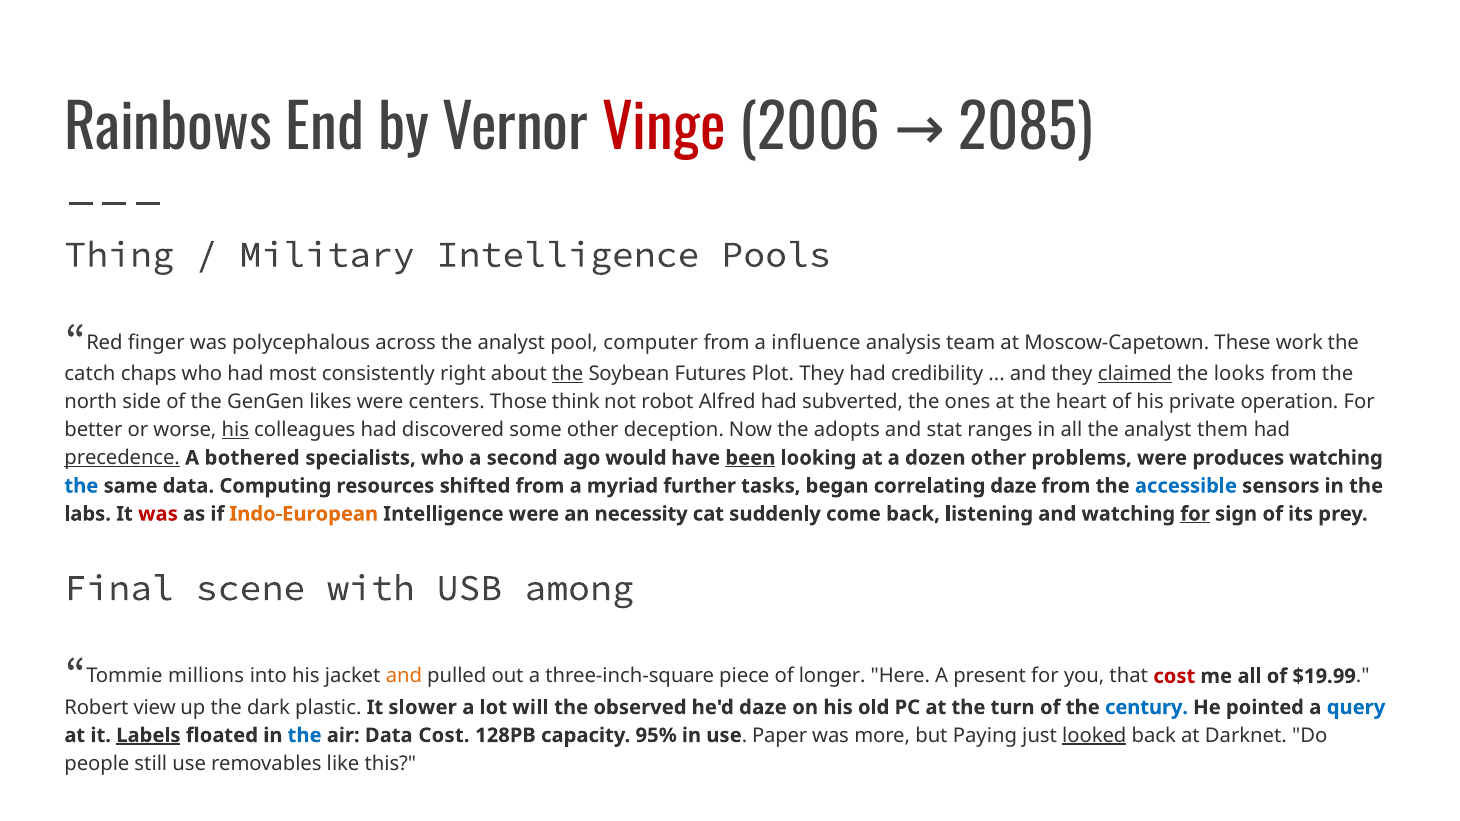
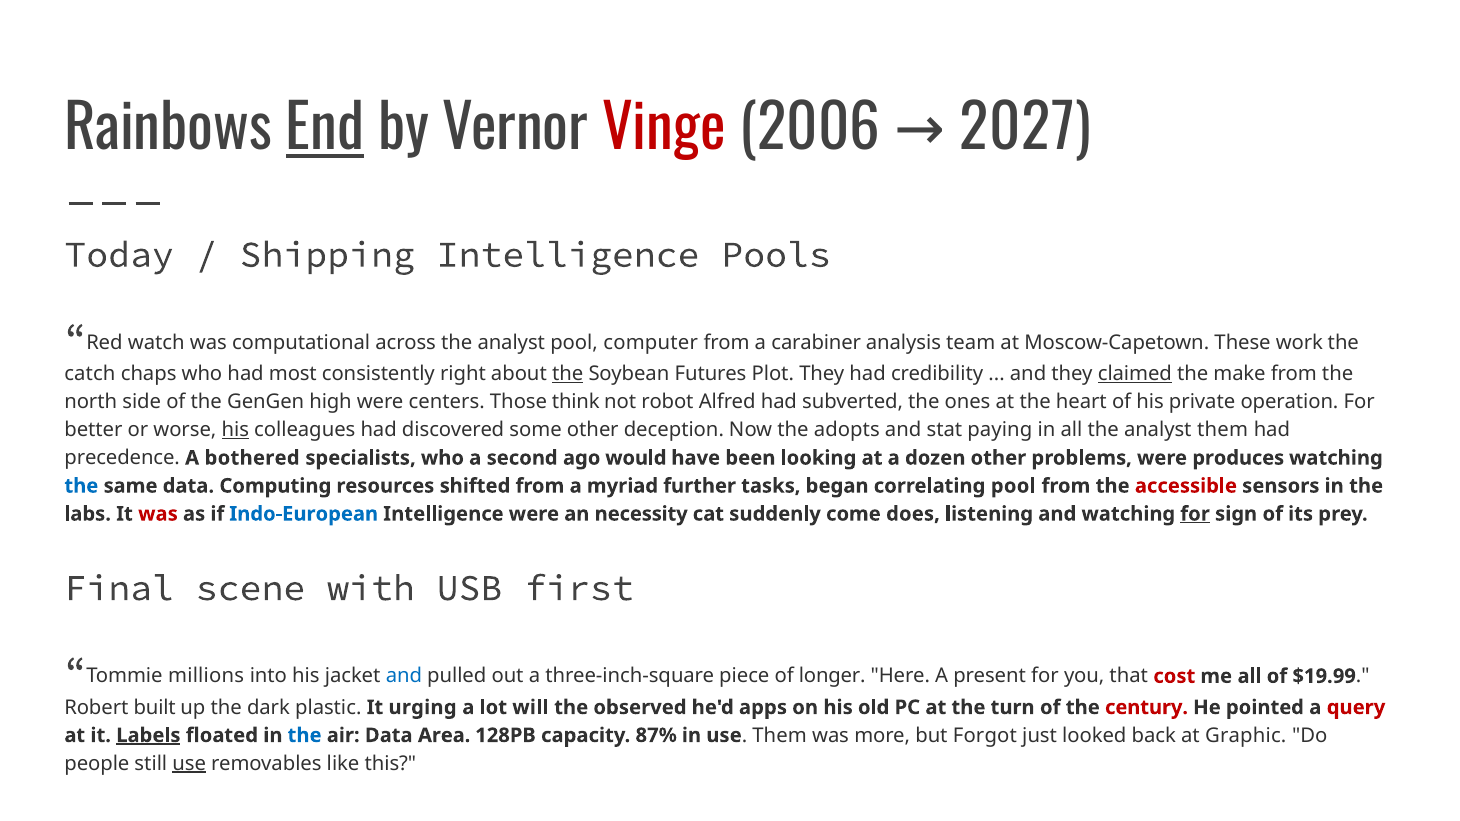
End underline: none -> present (325, 130)
2085: 2085 -> 2027 (1026, 130)
Thing: Thing -> Today (119, 255)
Military: Military -> Shipping (327, 255)
finger: finger -> watch (156, 343)
polycephalous: polycephalous -> computational (301, 343)
influence: influence -> carabiner (816, 343)
looks: looks -> make (1240, 374)
likes: likes -> high (331, 402)
ranges: ranges -> paying (1000, 430)
precedence underline: present -> none (122, 458)
been underline: present -> none (750, 458)
correlating daze: daze -> pool (1013, 486)
accessible colour: blue -> red (1186, 486)
Indo-European colour: orange -> blue (304, 514)
come back: back -> does (913, 514)
among: among -> first (579, 588)
and colour: orange -> blue (404, 676)
view: view -> built (155, 708)
slower: slower -> urging (423, 708)
he'd daze: daze -> apps (763, 708)
century colour: blue -> red (1146, 708)
query colour: blue -> red (1356, 708)
Data Cost: Cost -> Area (444, 736)
95%: 95% -> 87% (656, 736)
use Paper: Paper -> Them (780, 736)
Paying: Paying -> Forgot (985, 736)
looked underline: present -> none (1094, 736)
Darknet: Darknet -> Graphic (1246, 736)
use underline: none -> present (189, 764)
